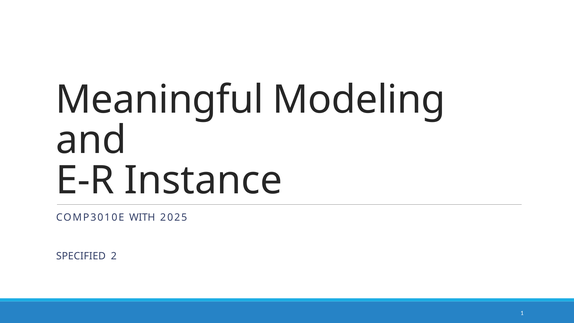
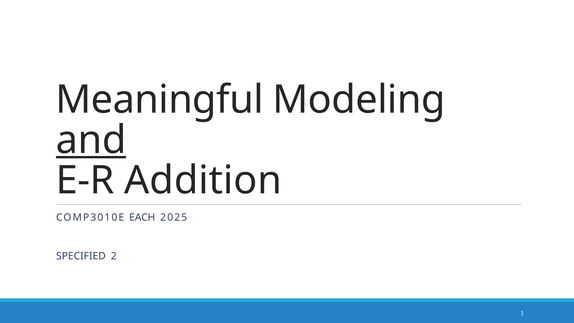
and underline: none -> present (91, 140)
Instance: Instance -> Addition (203, 180)
WITH: WITH -> EACH (142, 217)
